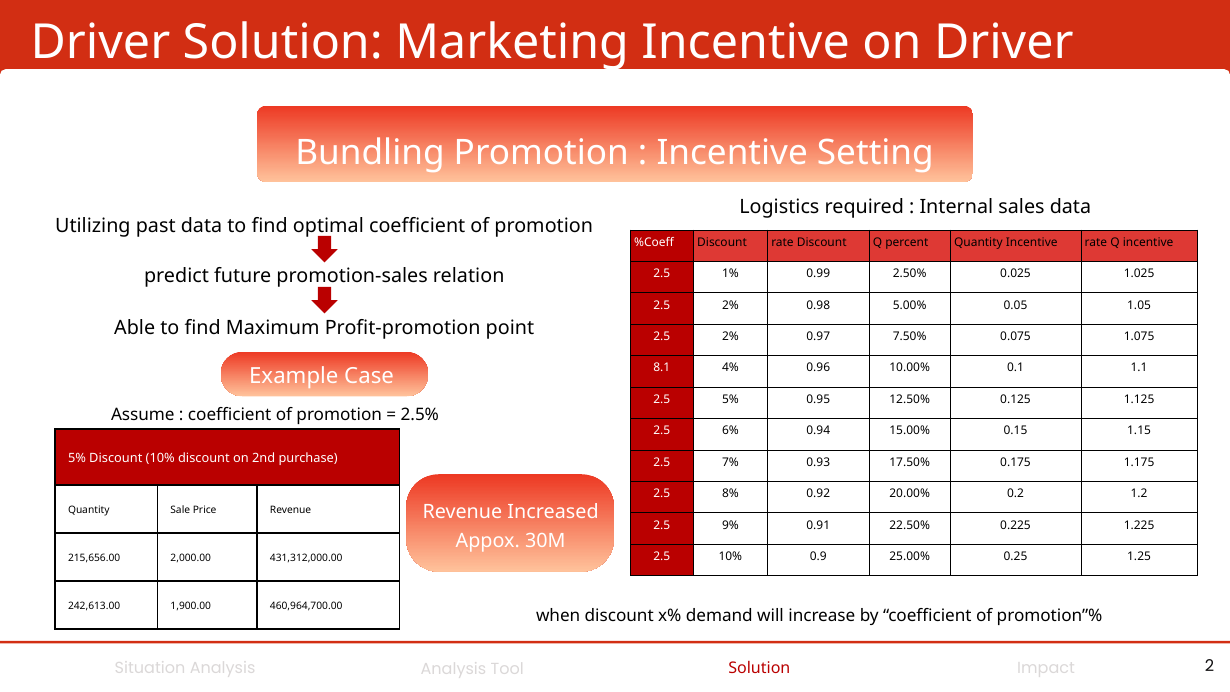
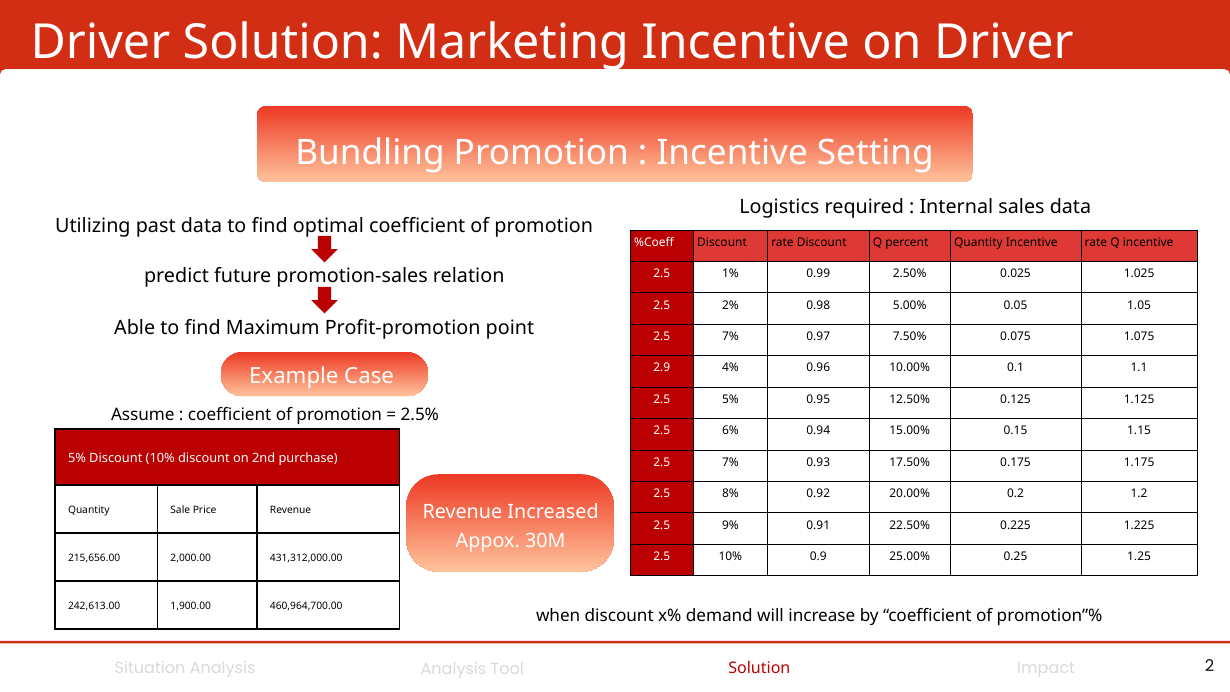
2%: 2% -> 7% (730, 337)
8.1: 8.1 -> 2.9 (662, 368)
